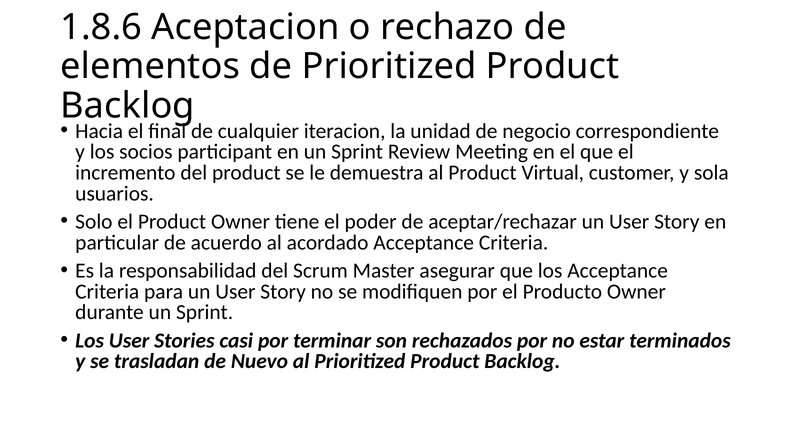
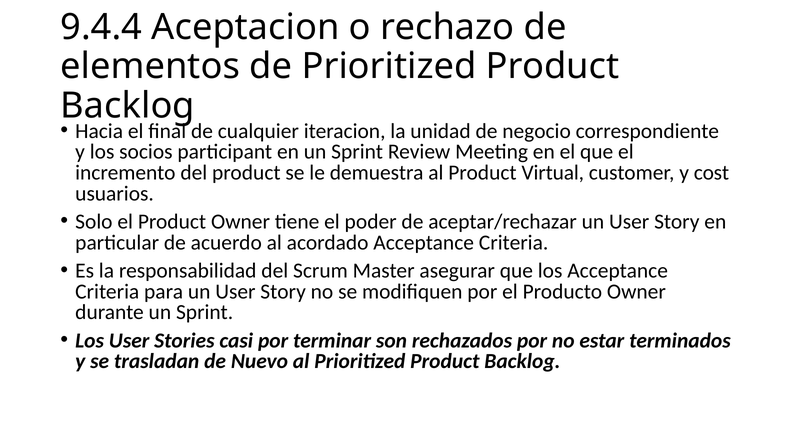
1.8.6: 1.8.6 -> 9.4.4 (101, 27)
sola: sola -> cost (711, 173)
